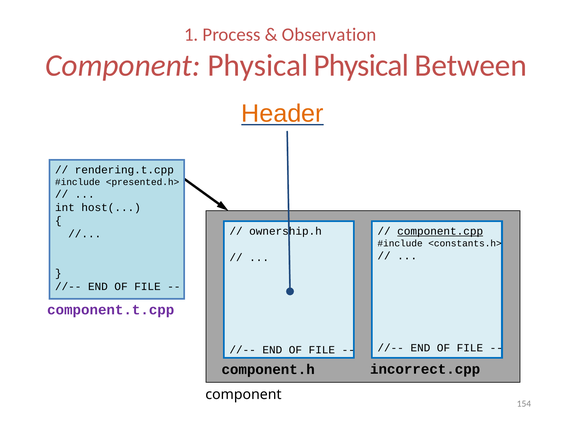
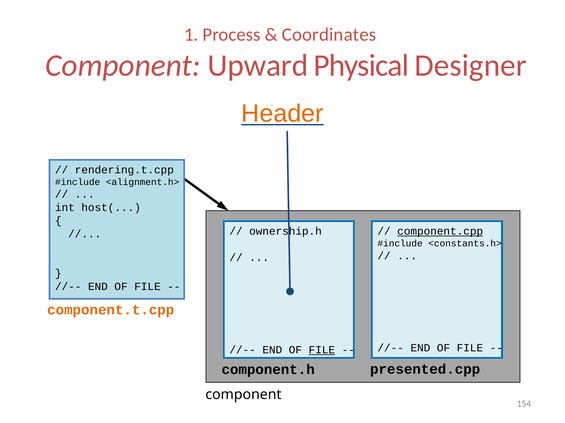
Observation: Observation -> Coordinates (329, 35)
Component Physical: Physical -> Upward (258, 66)
Between: Between -> Designer (471, 66)
<presented.h>: <presented.h> -> <alignment.h> (143, 182)
component.t.cpp colour: purple -> orange (111, 310)
FILE underline: none -> present (322, 351)
incorrect.cpp: incorrect.cpp -> presented.cpp (425, 370)
